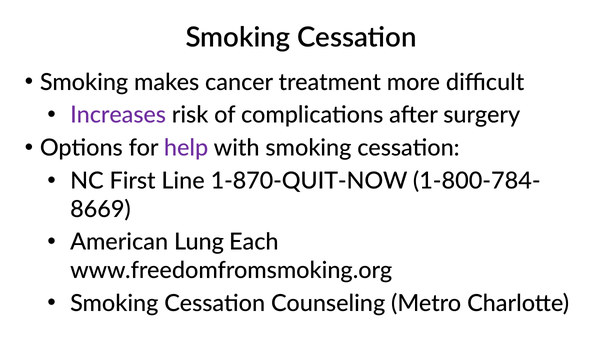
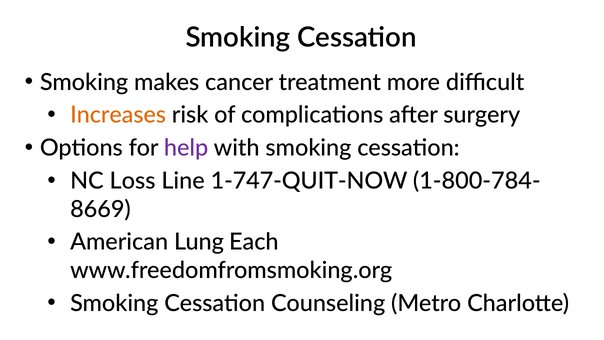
Increases colour: purple -> orange (118, 115)
First: First -> Loss (133, 181)
1-870-QUIT-NOW: 1-870-QUIT-NOW -> 1-747-QUIT-NOW (309, 181)
